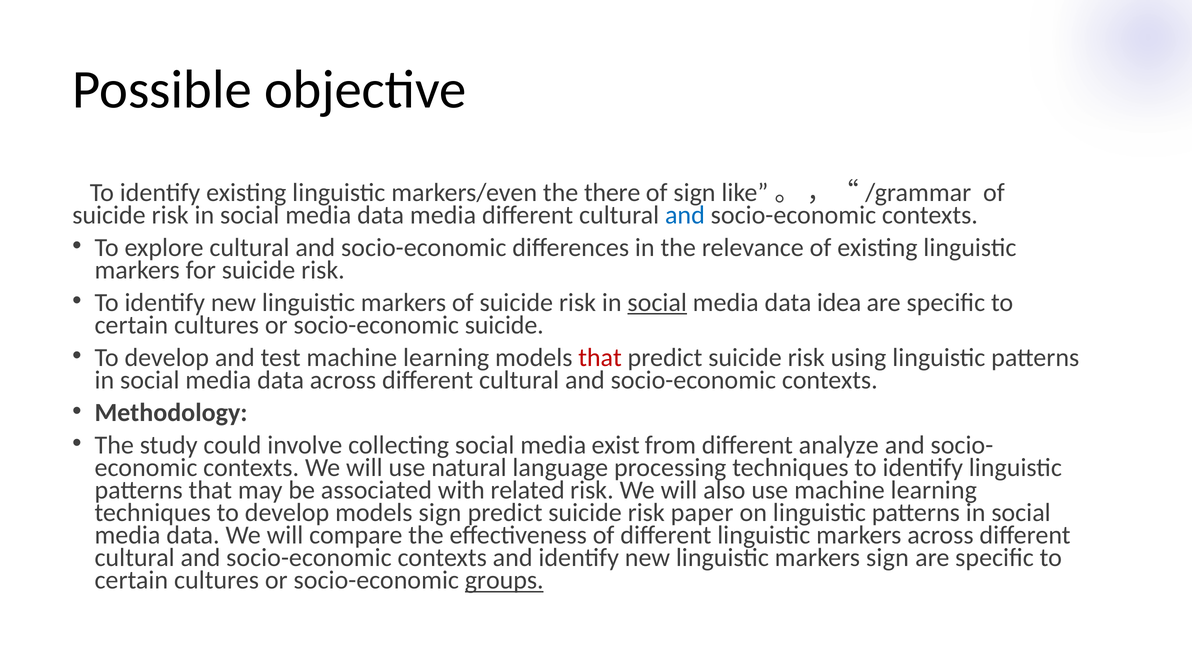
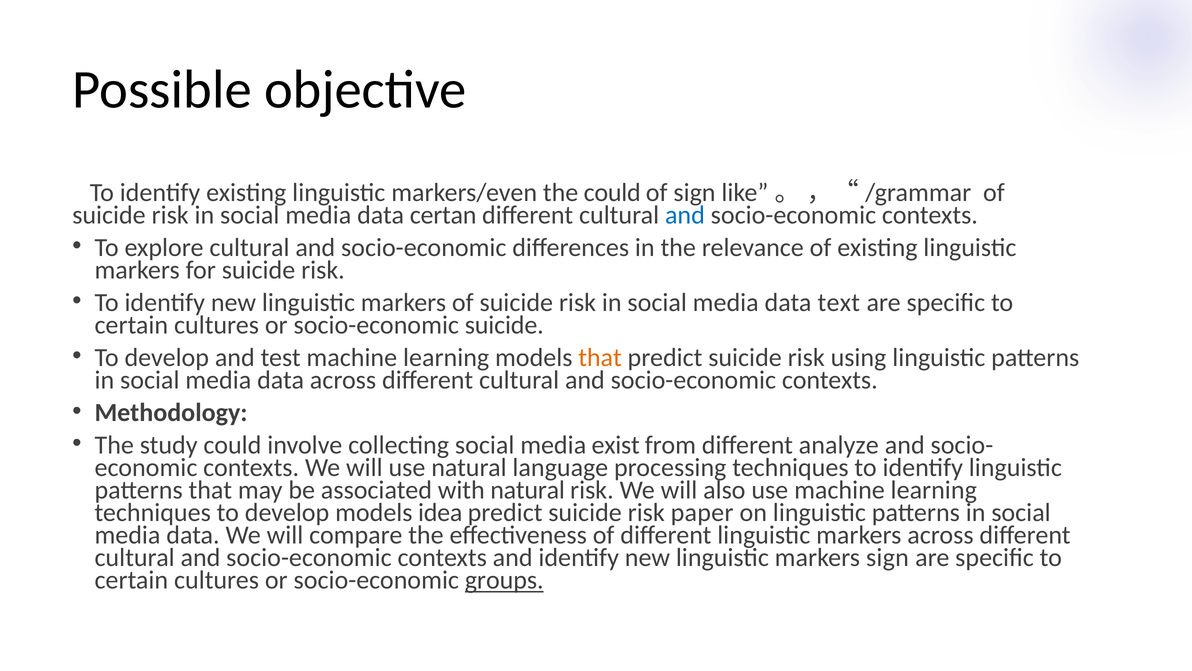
the there: there -> could (612, 192)
data media: media -> certan (443, 215)
social underline: present -> none (657, 302)
idea: idea -> text (839, 302)
that colour: red -> orange (600, 357)
with related: related -> natural (528, 490)
sign: sign -> idea (440, 512)
